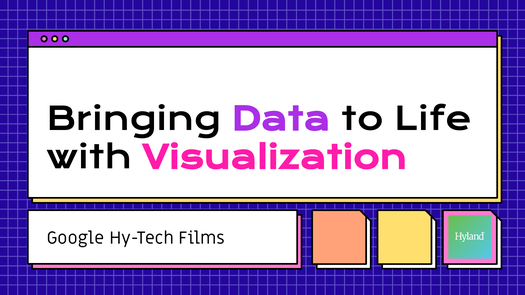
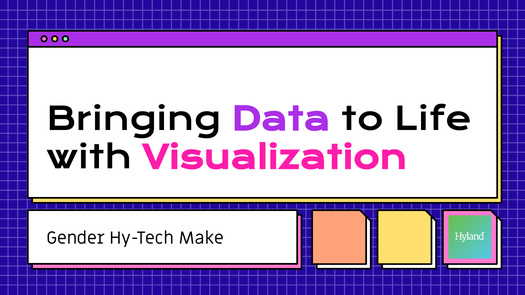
Google: Google -> Gender (76, 238)
Films: Films -> Make (201, 238)
